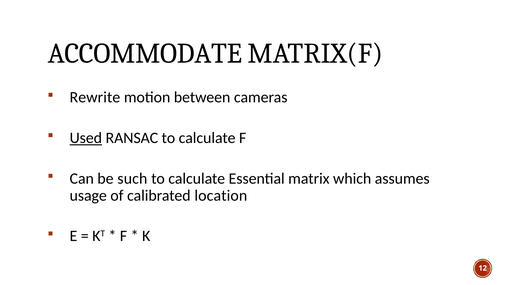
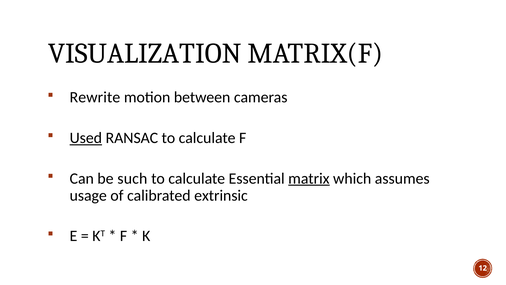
ACCOMMODATE: ACCOMMODATE -> VISUALIZATION (145, 53)
matrix underline: none -> present (309, 178)
location: location -> extrinsic (221, 195)
